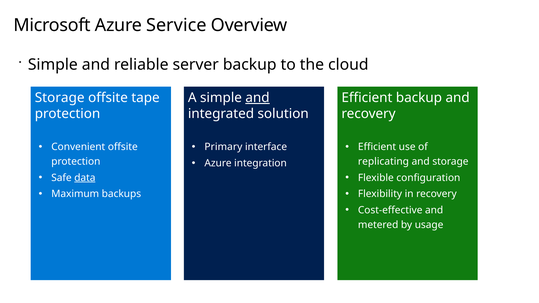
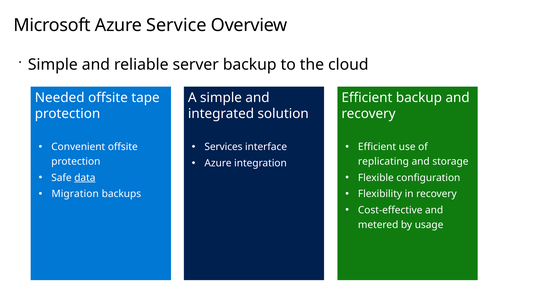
Storage: Storage -> Needed (60, 98)
and underline: present -> none (257, 98)
Primary: Primary -> Services (223, 147)
Maximum: Maximum -> Migration (75, 194)
